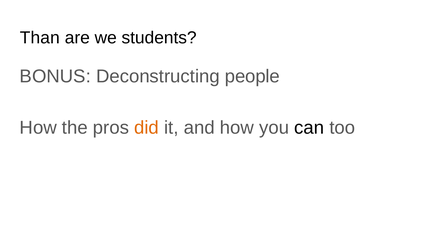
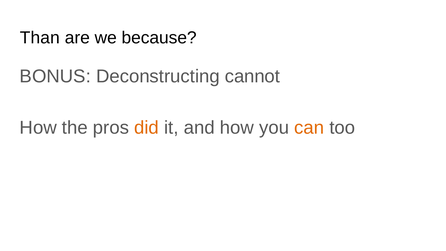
students: students -> because (159, 38)
people: people -> cannot (252, 76)
can colour: black -> orange (309, 128)
